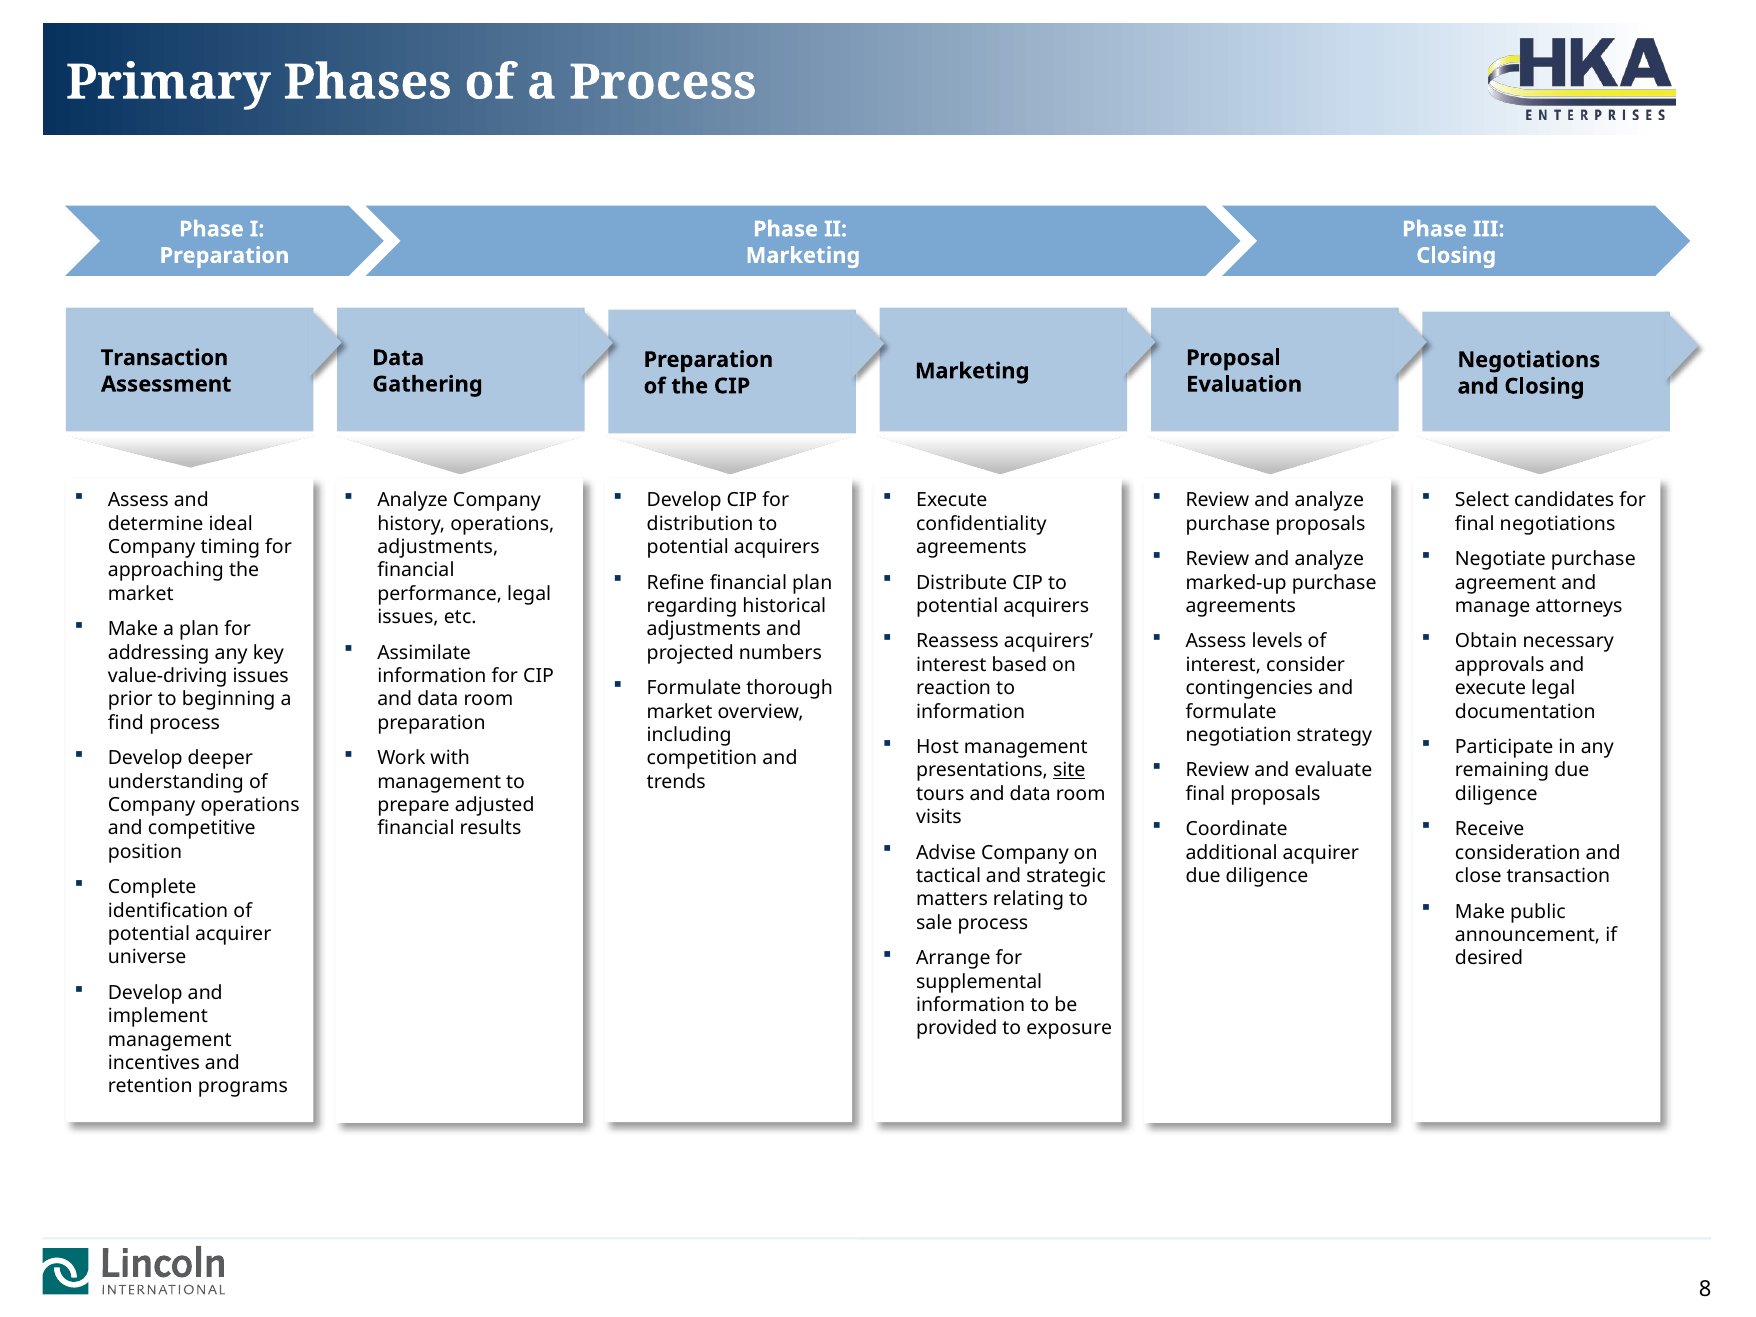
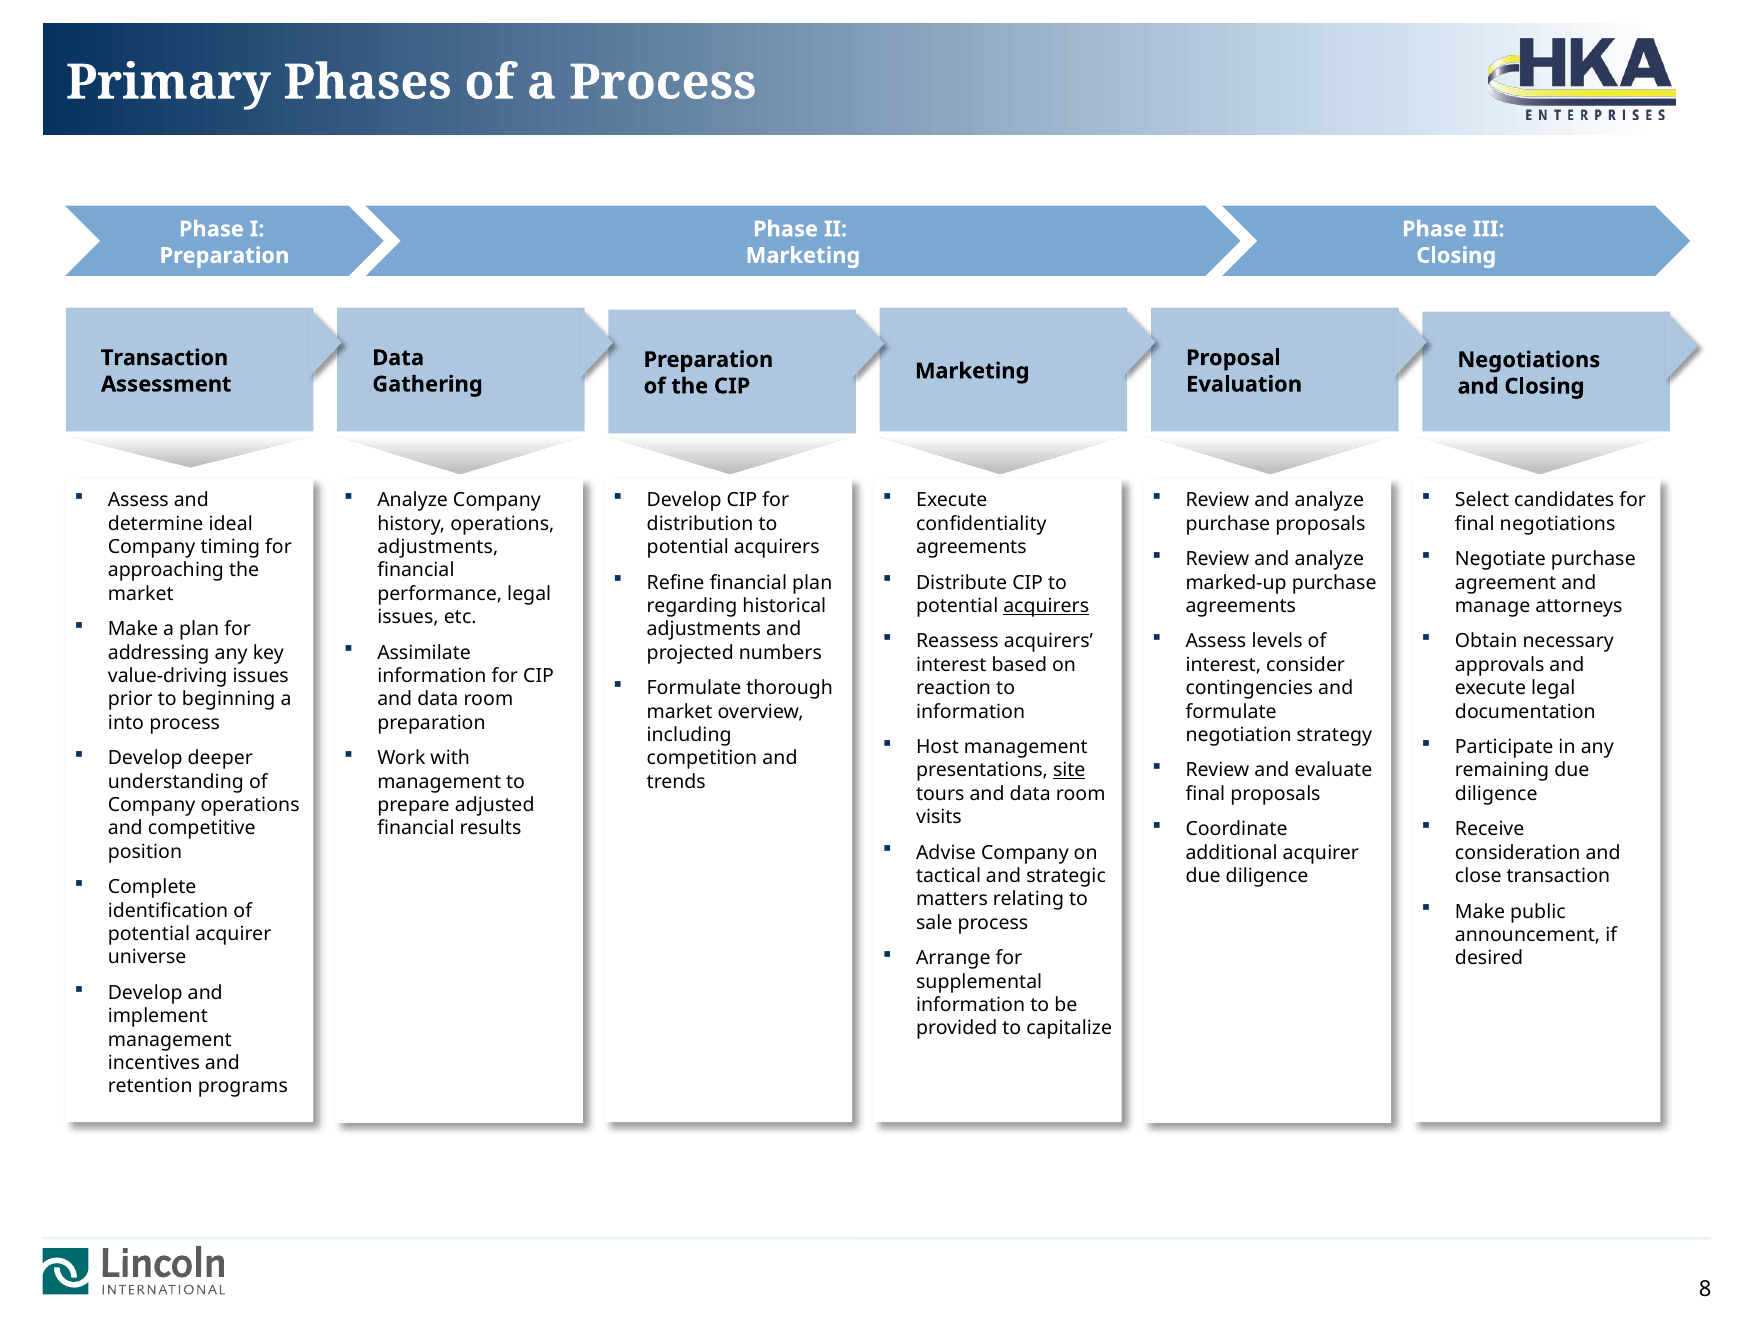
acquirers underline: none -> present (1046, 606)
find: find -> into (126, 723)
exposure: exposure -> capitalize (1069, 1028)
